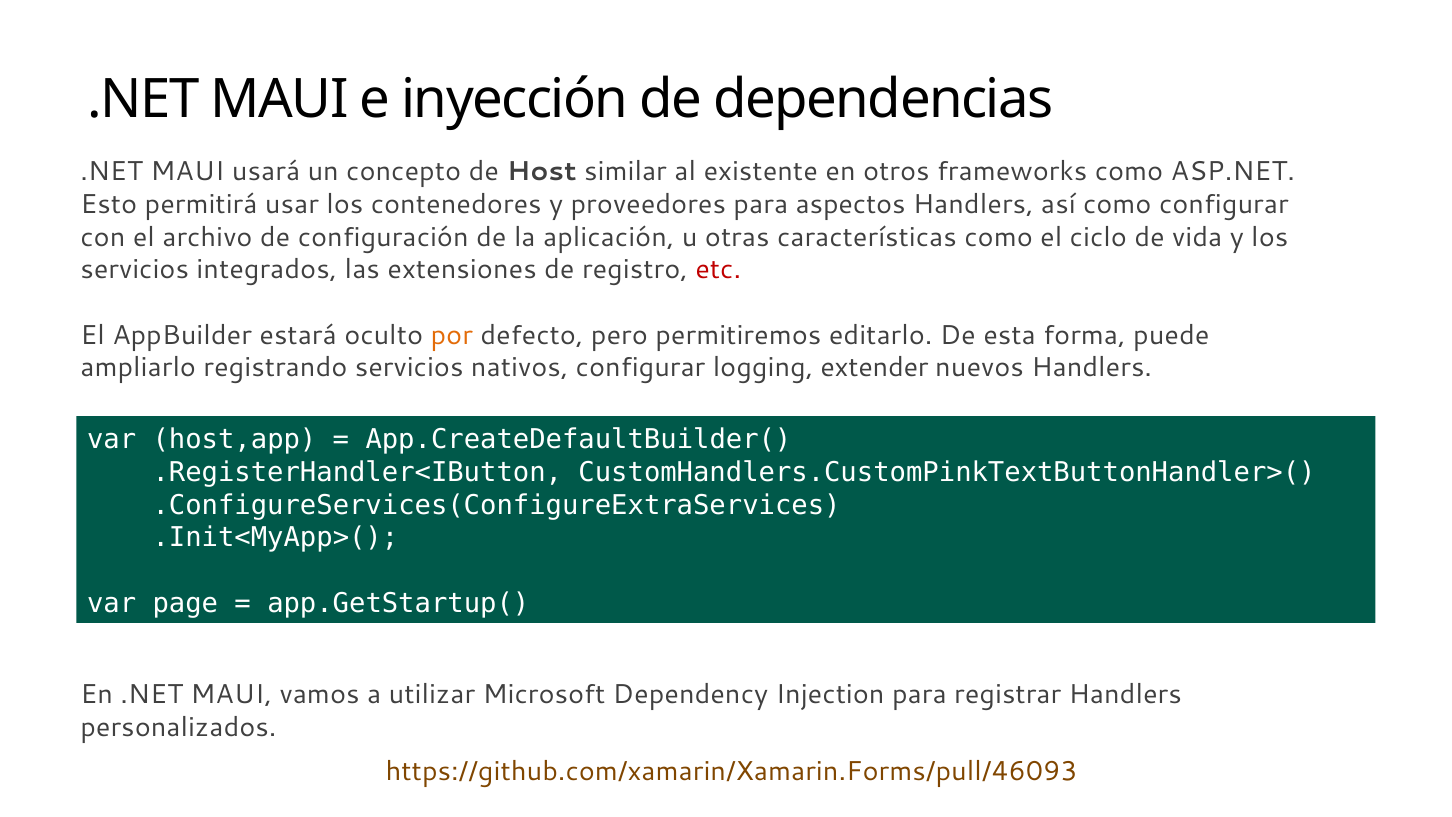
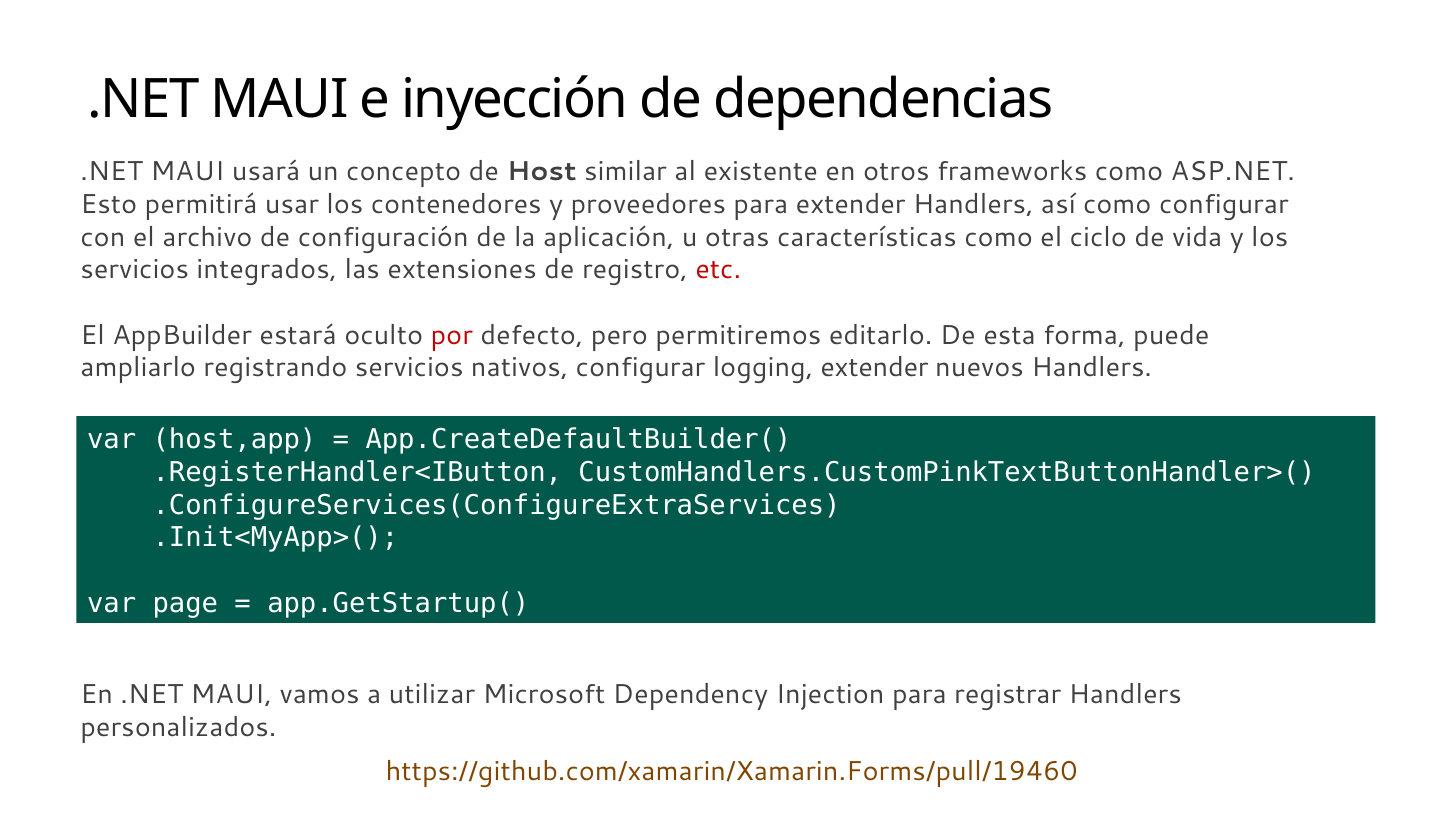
para aspectos: aspectos -> extender (851, 204)
por colour: orange -> red (452, 335)
https://github.com/xamarin/Xamarin.Forms/pull/46093: https://github.com/xamarin/Xamarin.Forms/pull/46093 -> https://github.com/xamarin/Xamarin.Forms/pull/19460 (732, 771)
